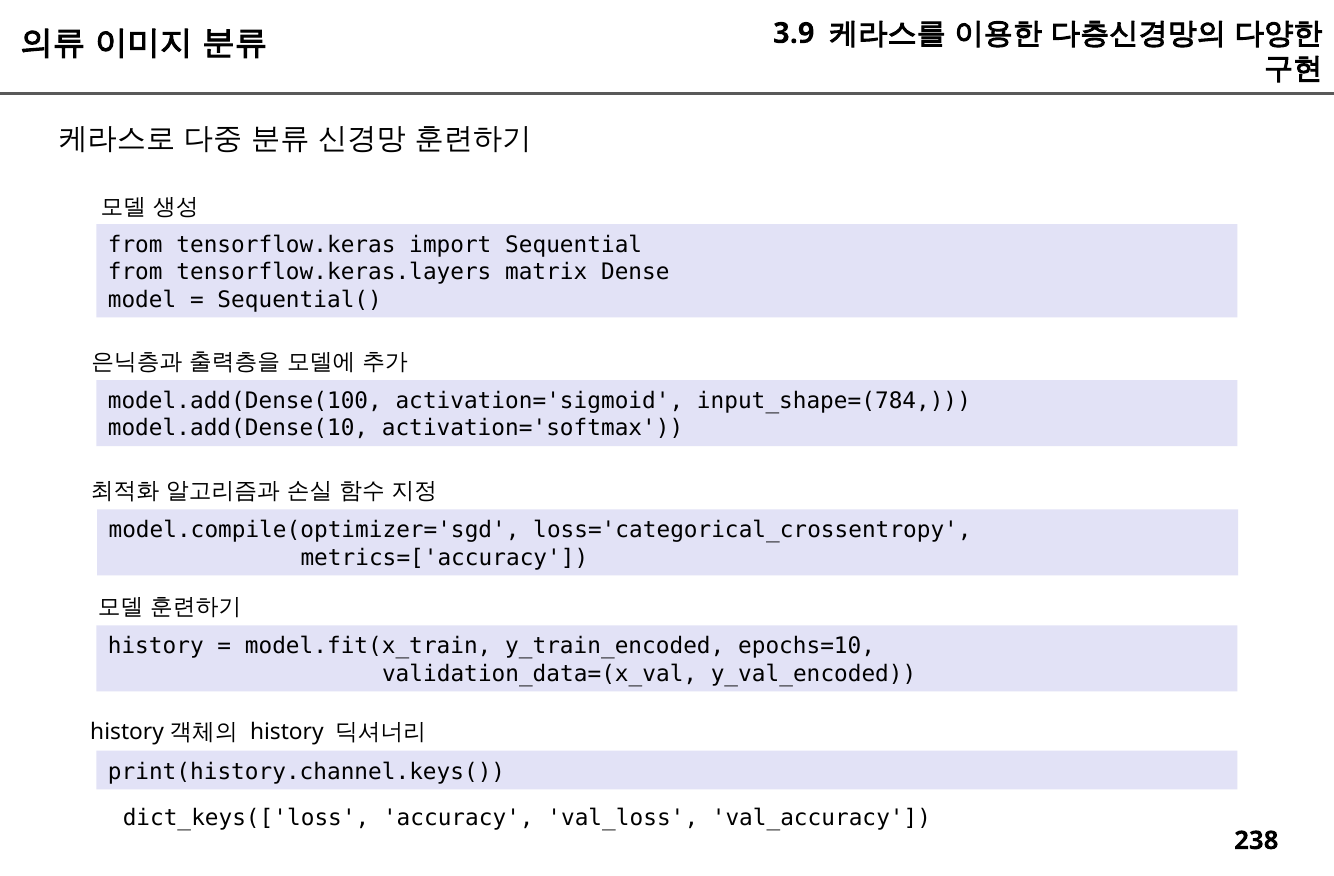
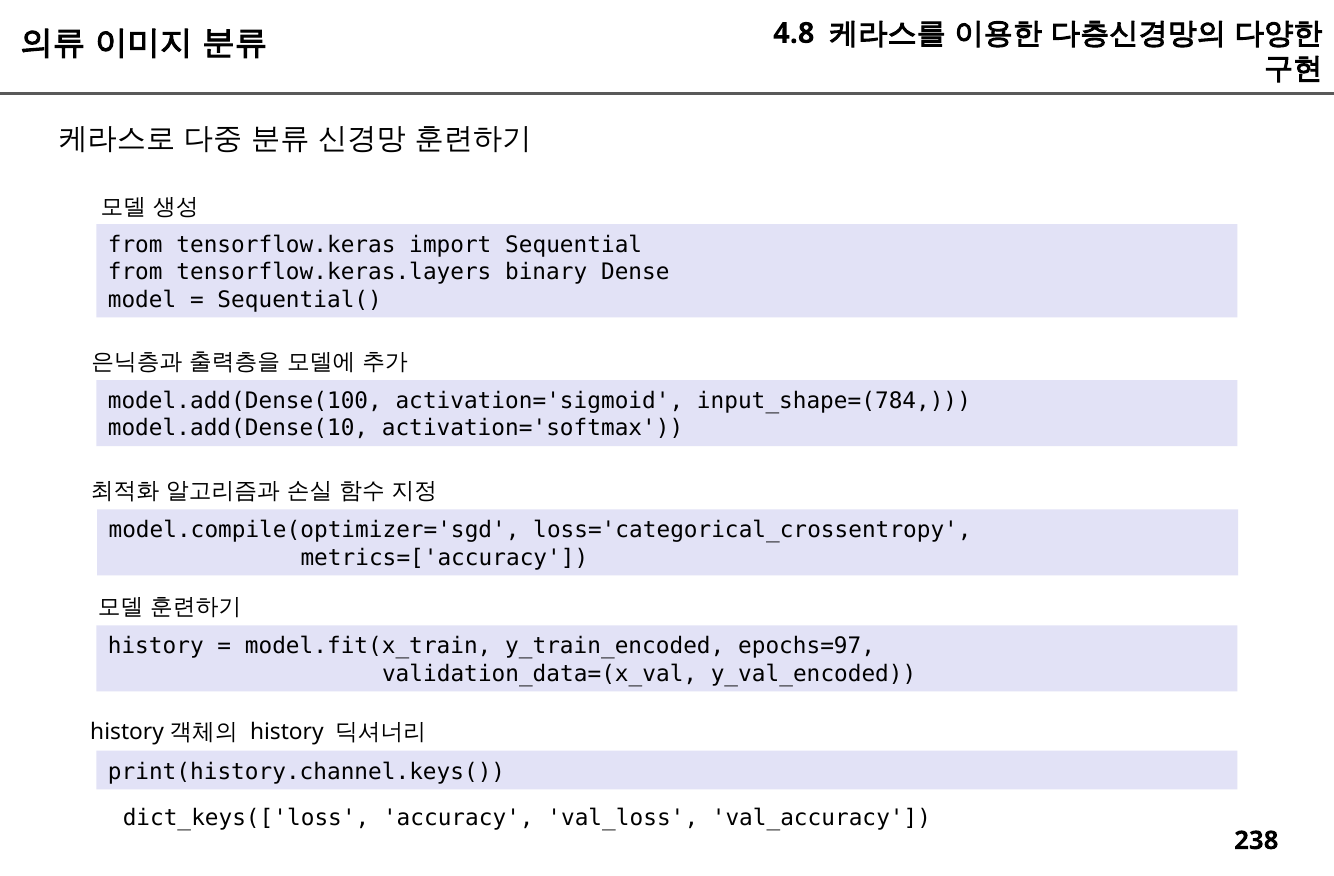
3.9: 3.9 -> 4.8 (794, 33)
matrix: matrix -> binary (546, 272)
epochs=10: epochs=10 -> epochs=97 (807, 647)
